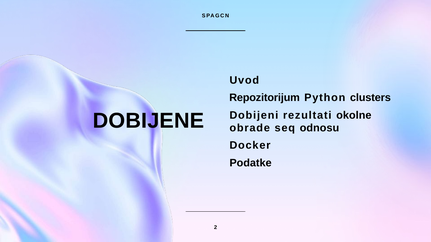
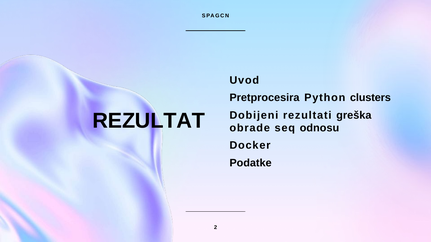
Repozitorijum: Repozitorijum -> Pretprocesira (264, 98)
okolne: okolne -> greška (354, 115)
DOBIJENE: DOBIJENE -> REZULTAT (149, 121)
